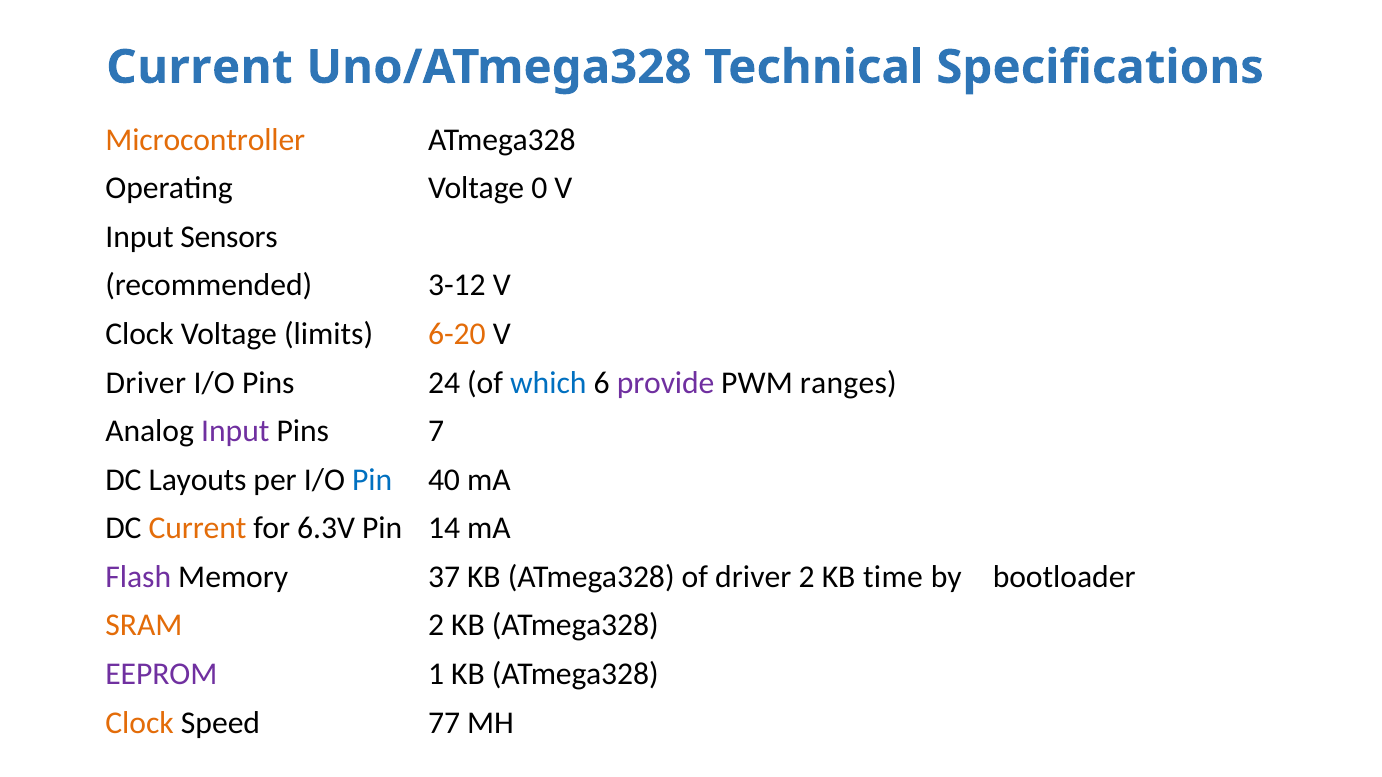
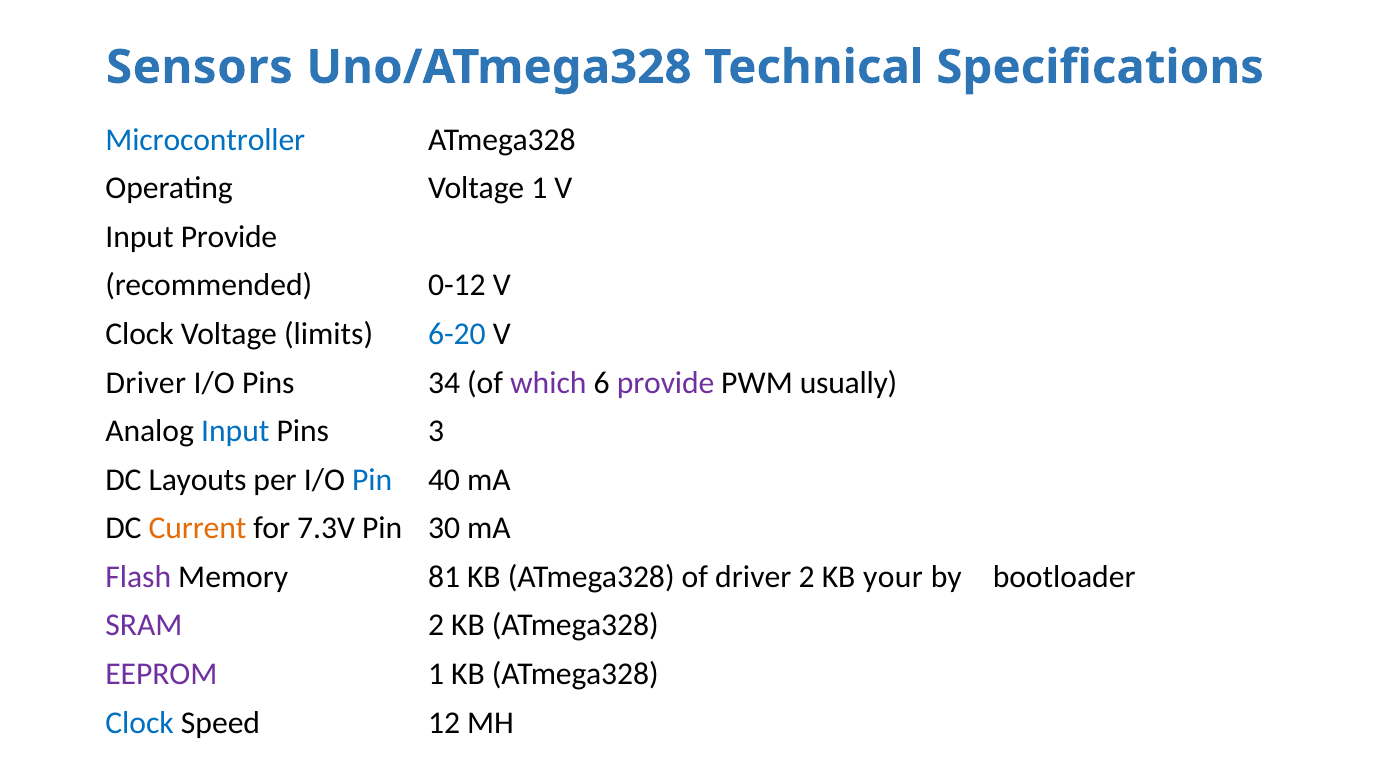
Current: Current -> Sensors (199, 67)
Microcontroller colour: orange -> blue (205, 140)
Voltage 0: 0 -> 1 (539, 188)
Input Sensors: Sensors -> Provide (229, 237)
3-12: 3-12 -> 0-12 (457, 286)
6-20 colour: orange -> blue (457, 334)
24: 24 -> 34 (444, 383)
which colour: blue -> purple (548, 383)
ranges: ranges -> usually (849, 383)
Input colour: purple -> blue (235, 431)
7: 7 -> 3 (436, 431)
6.3V: 6.3V -> 7.3V (326, 529)
14: 14 -> 30 (444, 529)
37: 37 -> 81 (444, 577)
time: time -> your (893, 577)
SRAM colour: orange -> purple (144, 626)
Clock colour: orange -> blue (140, 723)
77: 77 -> 12 (444, 723)
